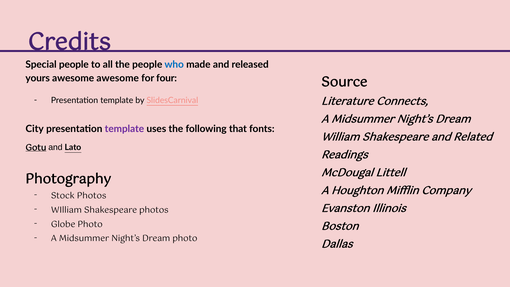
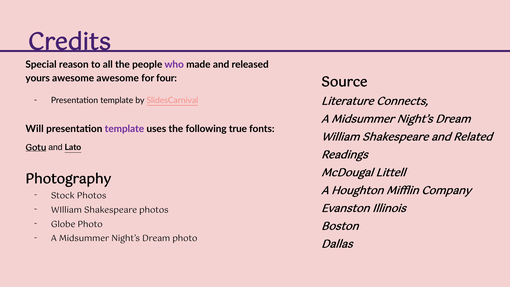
Special people: people -> reason (74, 64)
who colour: blue -> purple (174, 64)
City: City -> Will (35, 129)
that: that -> true (238, 129)
